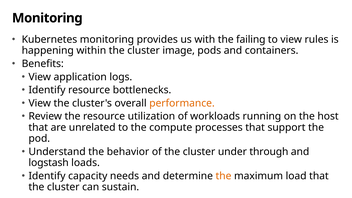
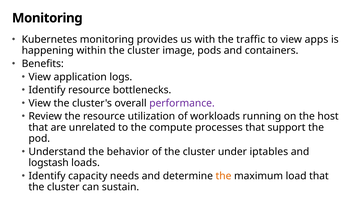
failing: failing -> traffic (251, 39)
rules: rules -> apps (316, 39)
performance colour: orange -> purple (182, 103)
through: through -> iptables (269, 152)
